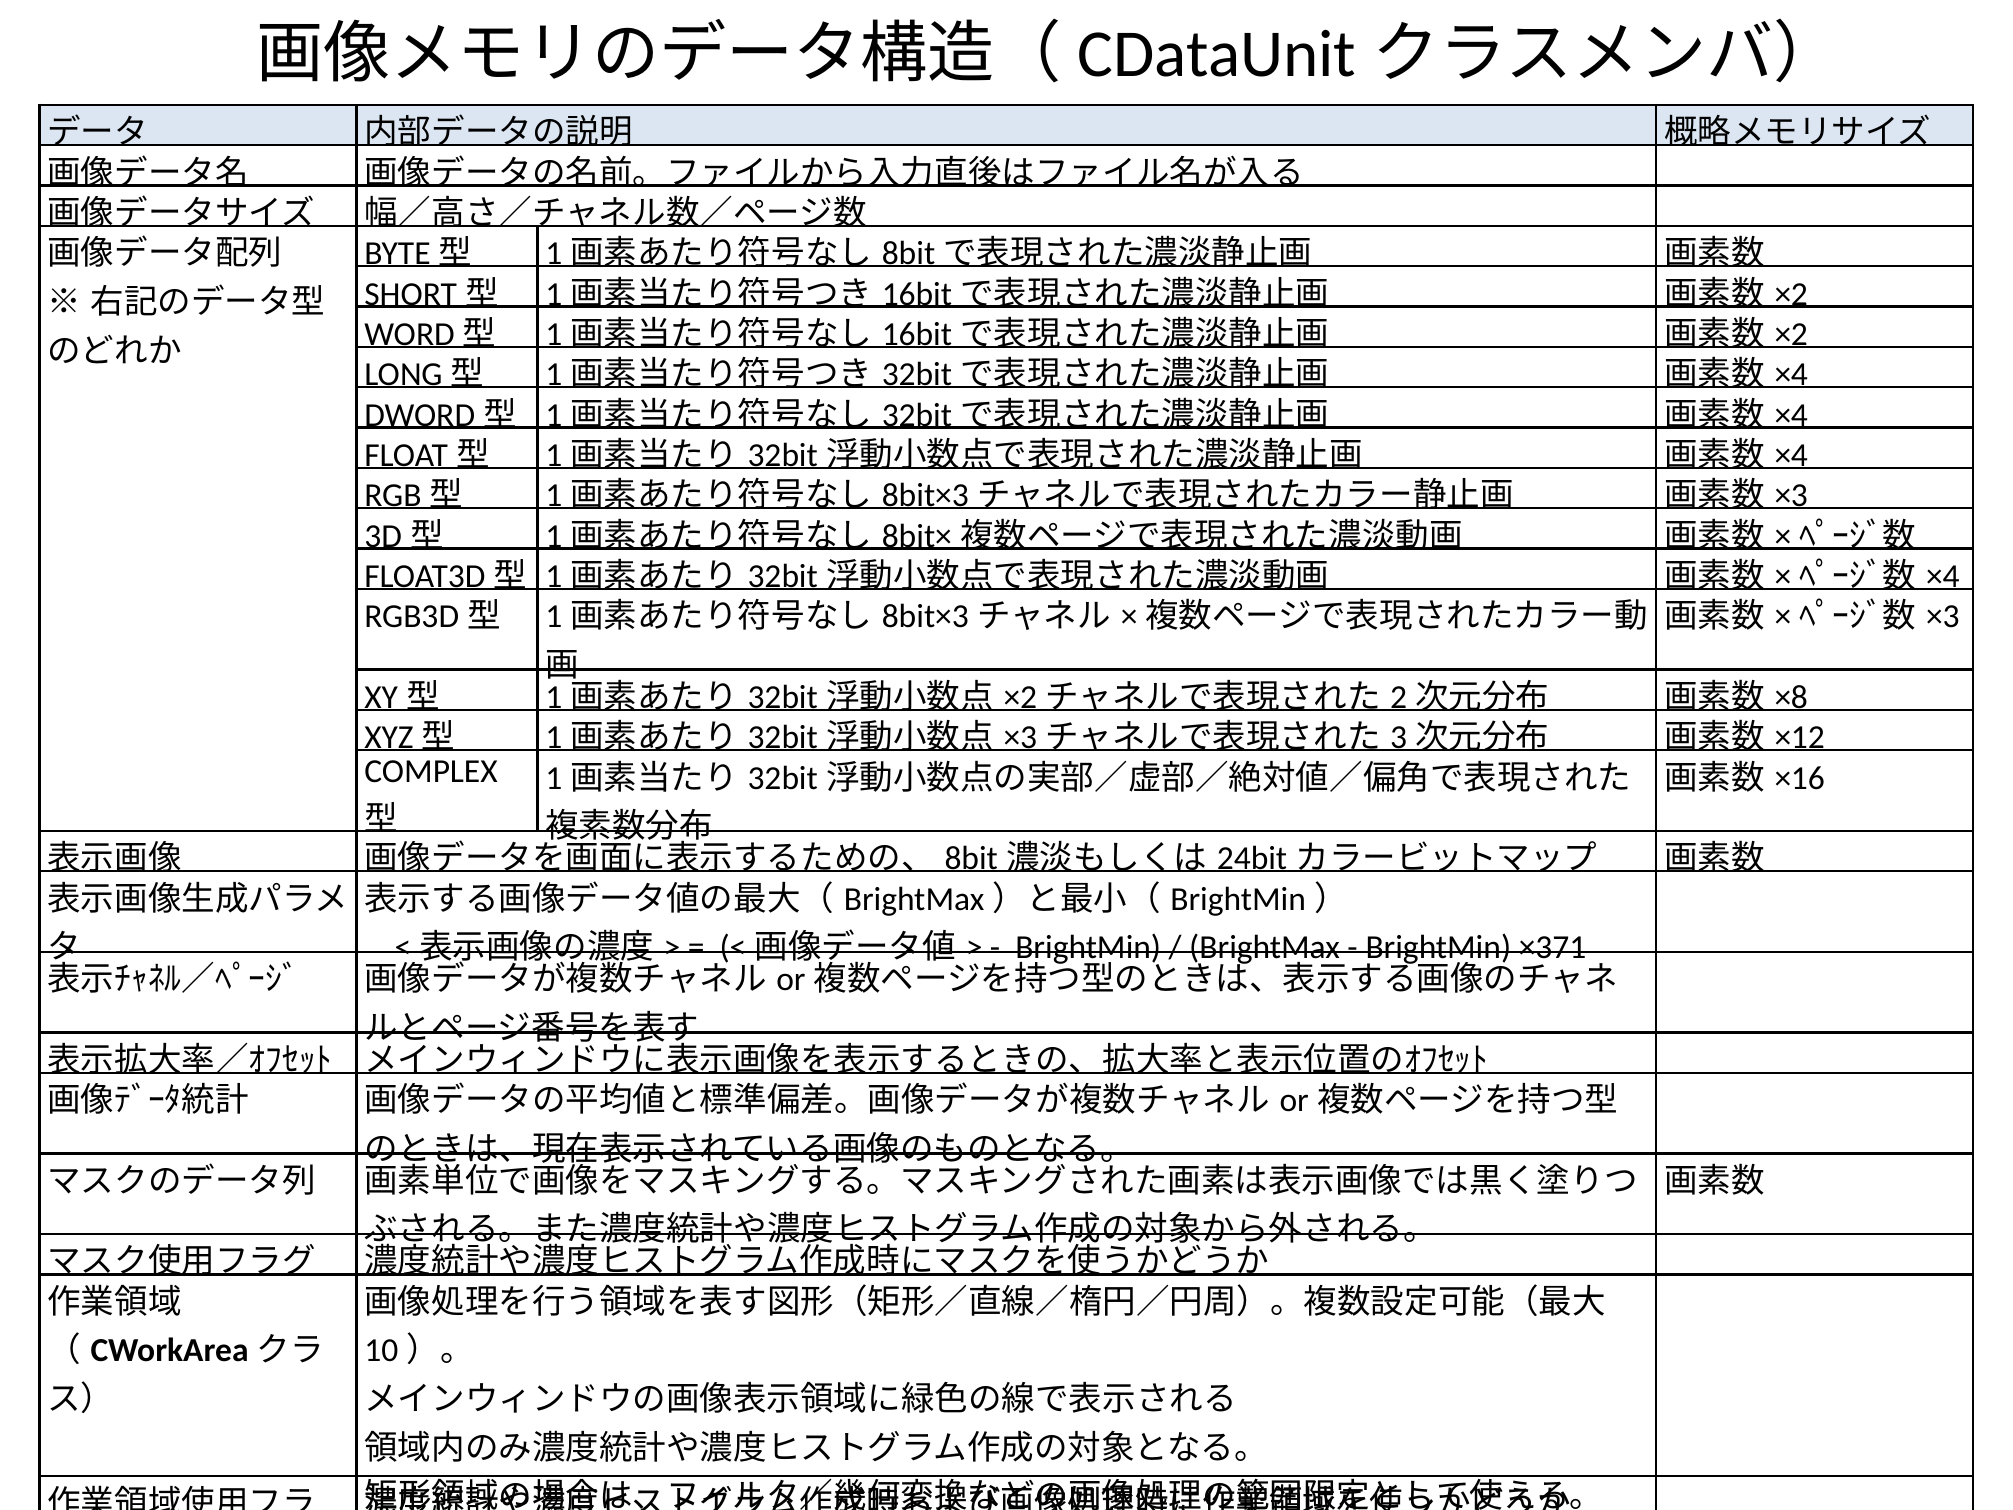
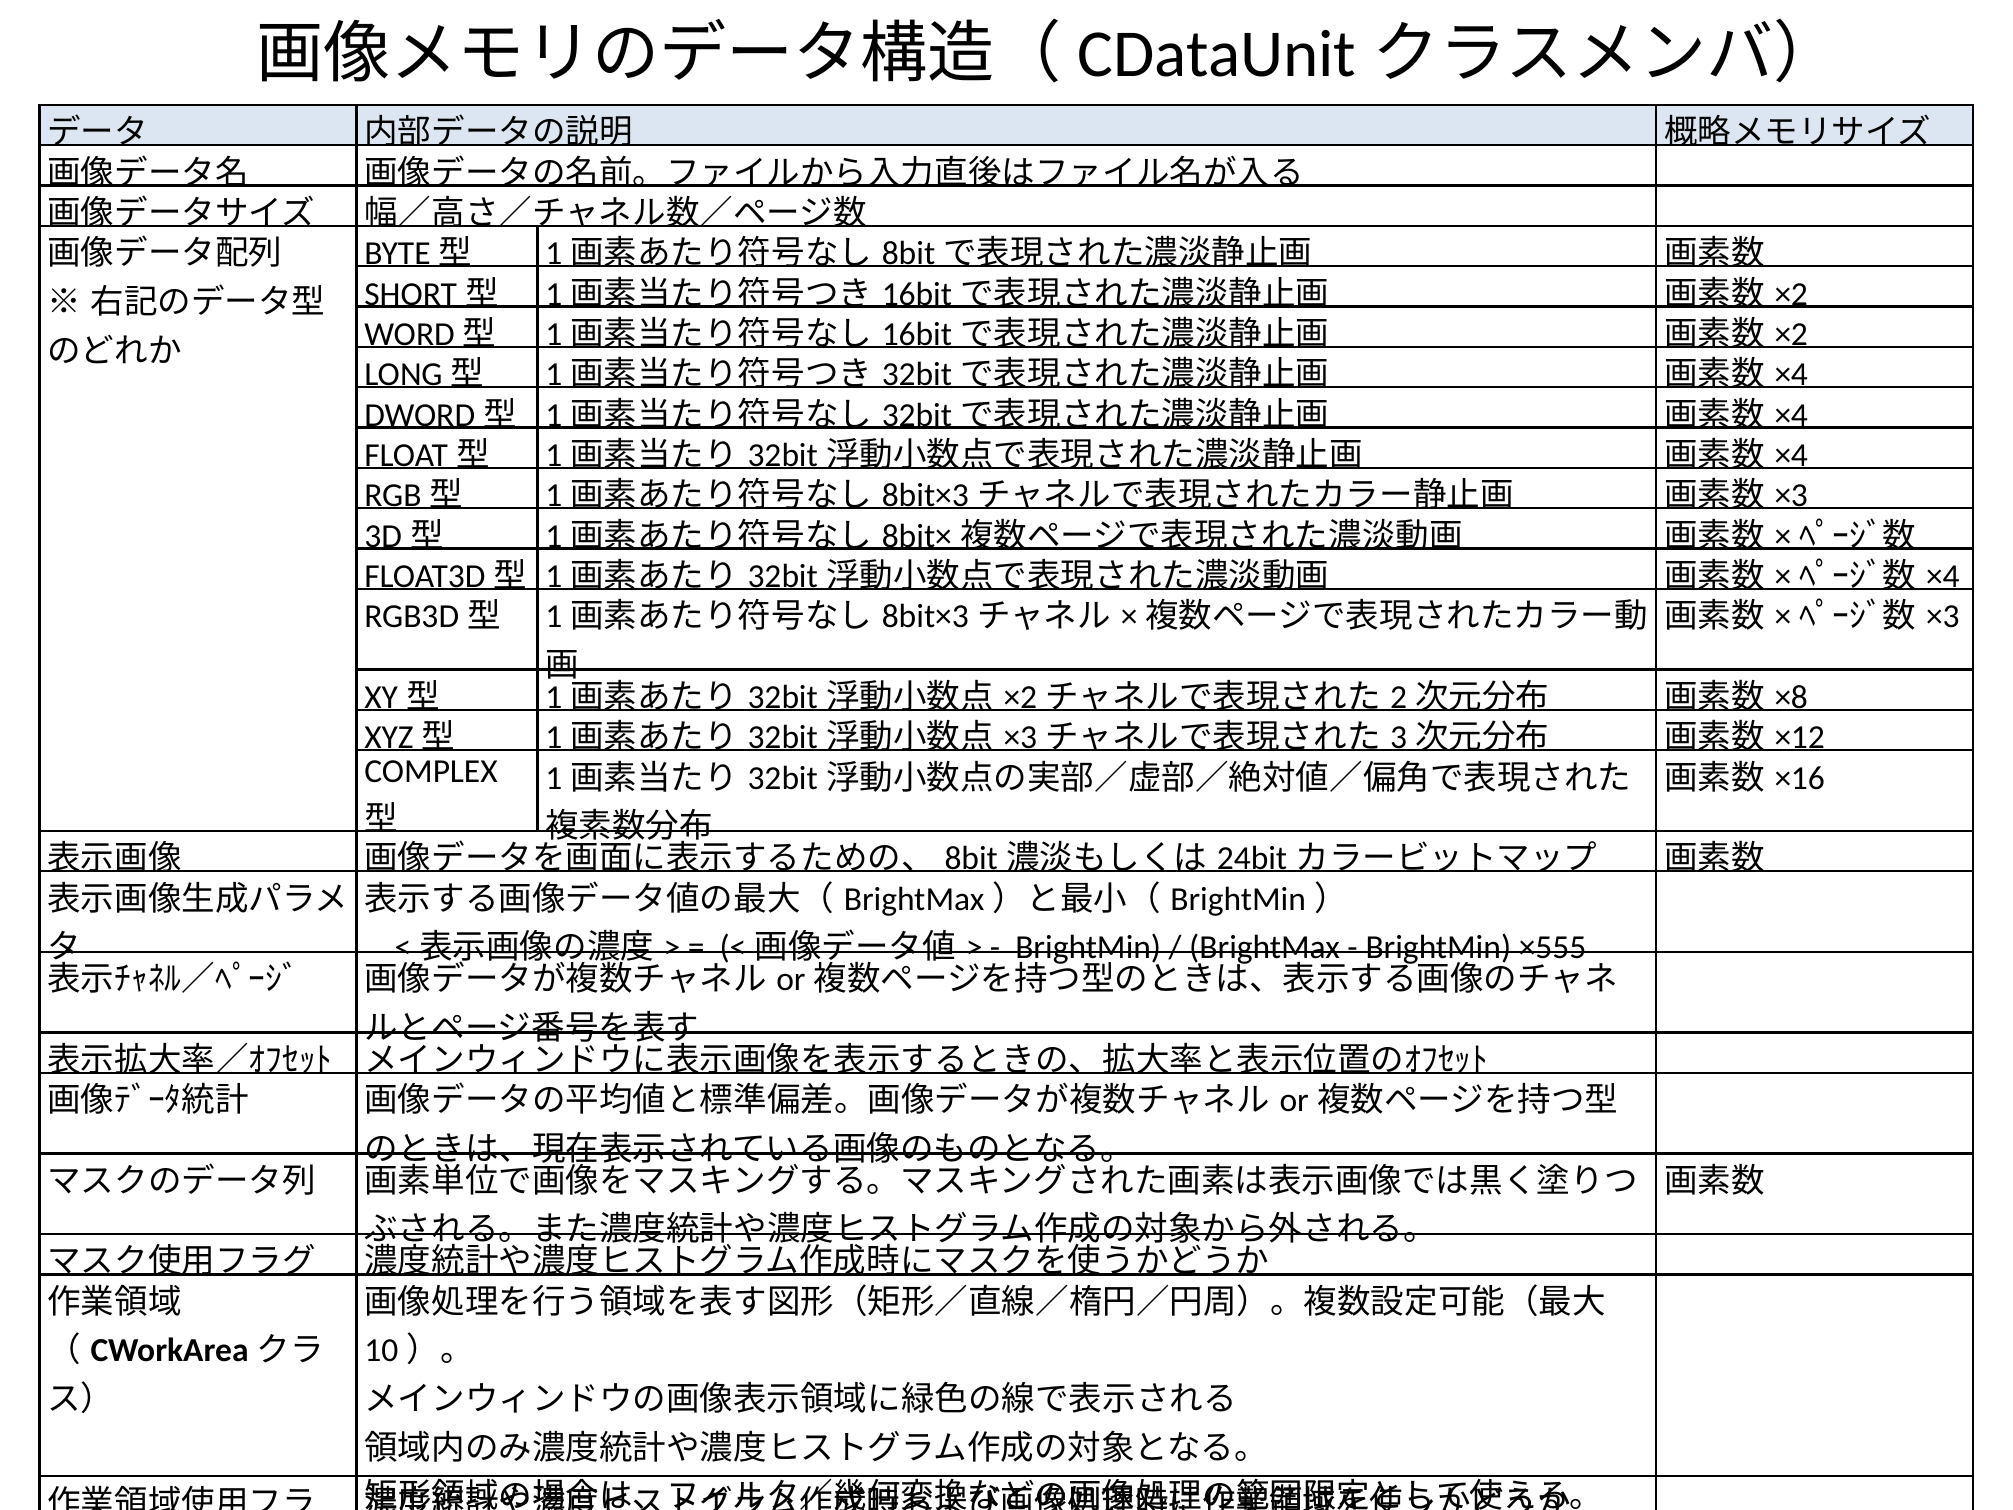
×371: ×371 -> ×555 (1553, 948)
